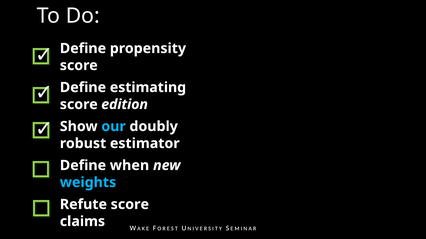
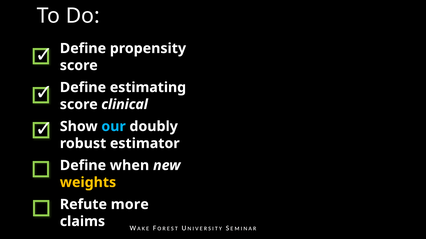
edition: edition -> clinical (125, 105)
weights colour: light blue -> yellow (88, 183)
Refute score: score -> more (130, 205)
